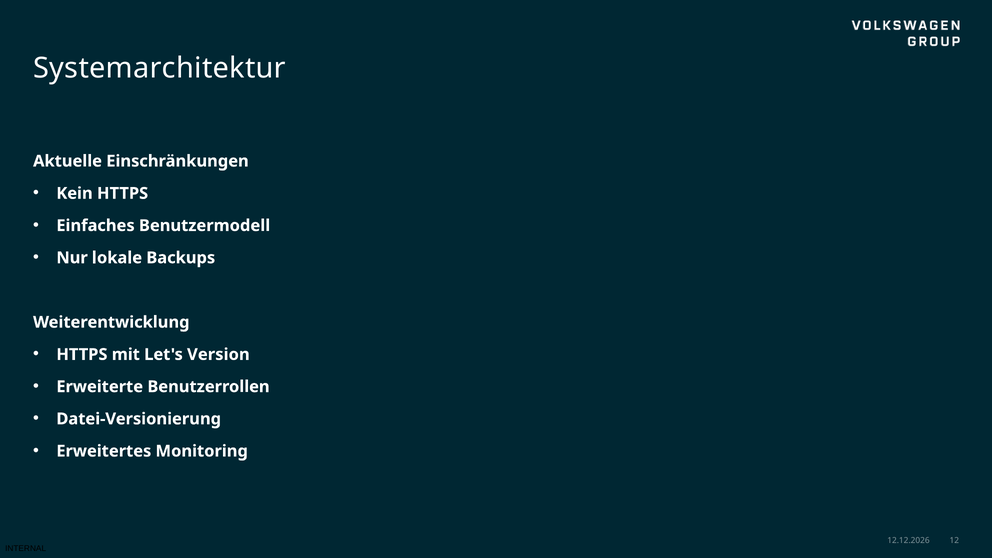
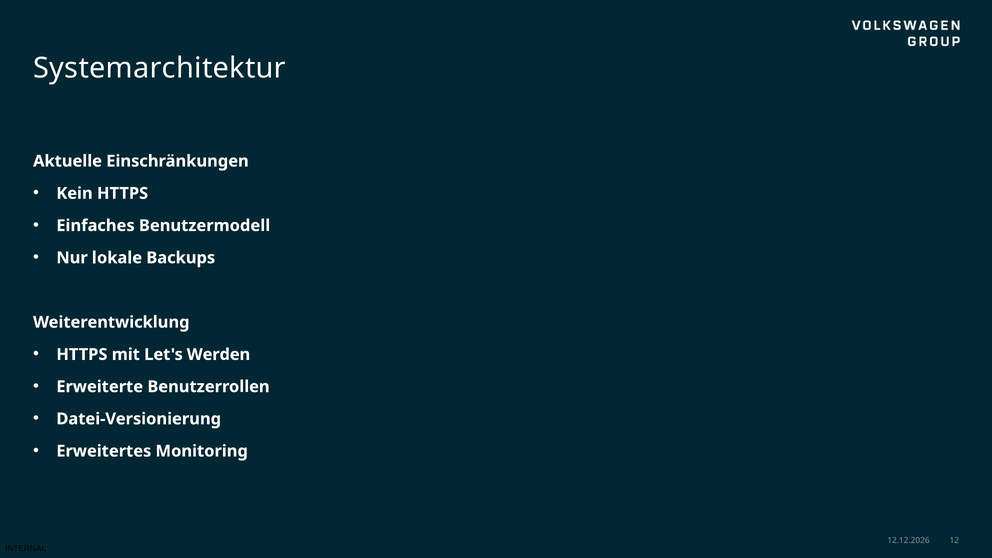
Version: Version -> Werden (218, 354)
